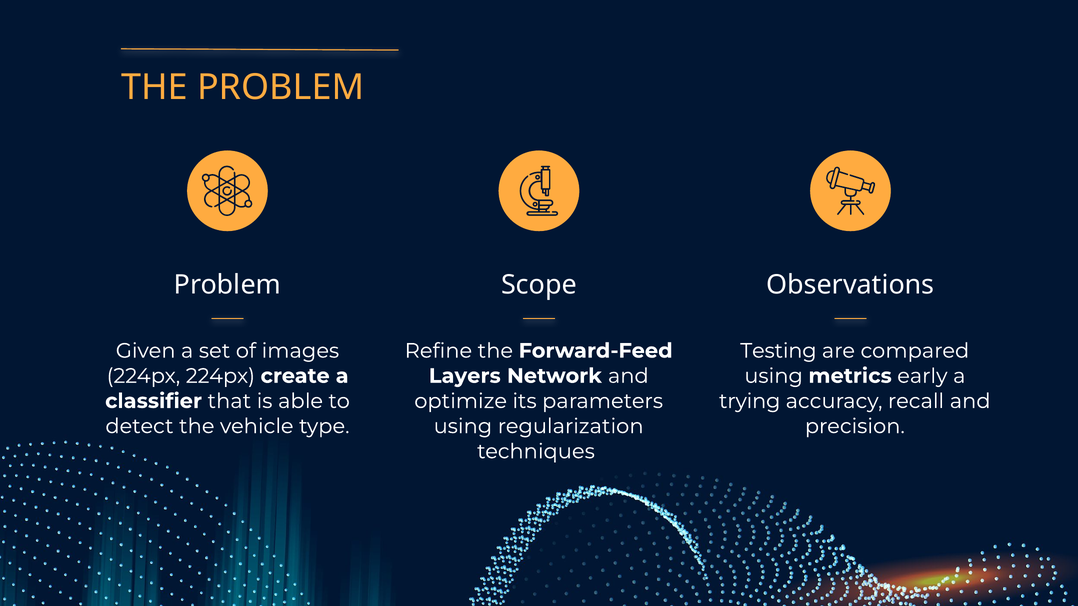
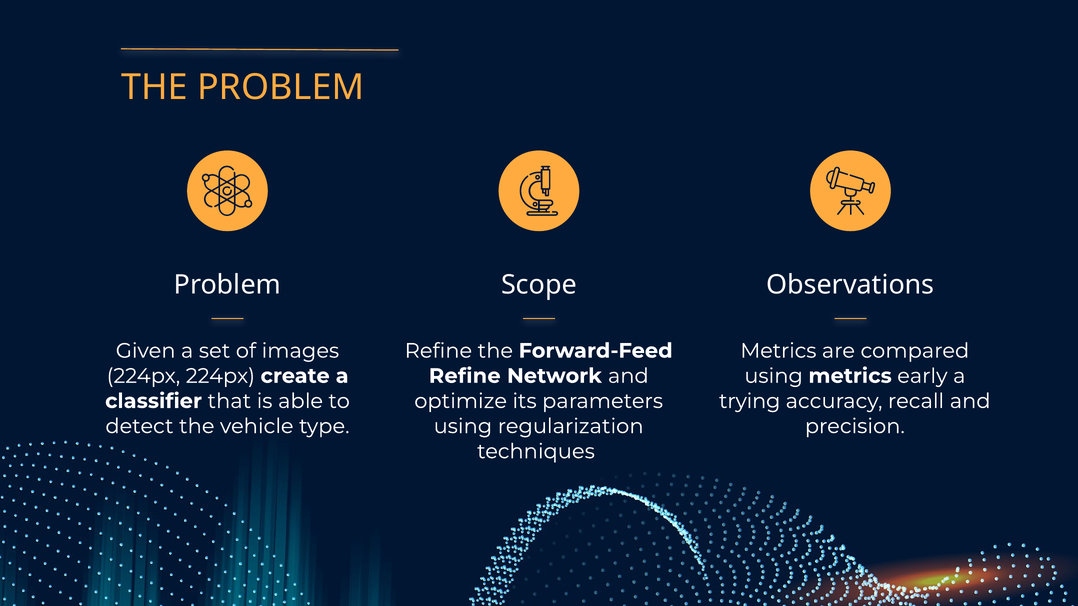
Testing: Testing -> Metrics (778, 351)
Layers: Layers -> Refine (465, 376)
